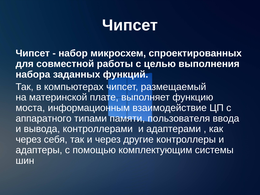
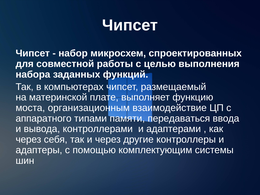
информационным: информационным -> организационным (89, 108)
пользователя: пользователя -> передаваться (179, 118)
